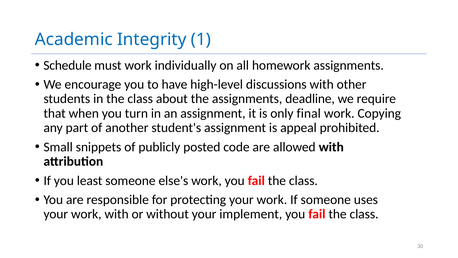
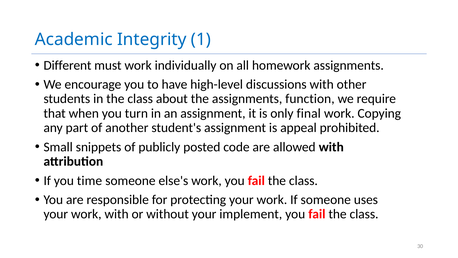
Schedule: Schedule -> Different (67, 65)
deadline: deadline -> function (310, 99)
least: least -> time (90, 180)
